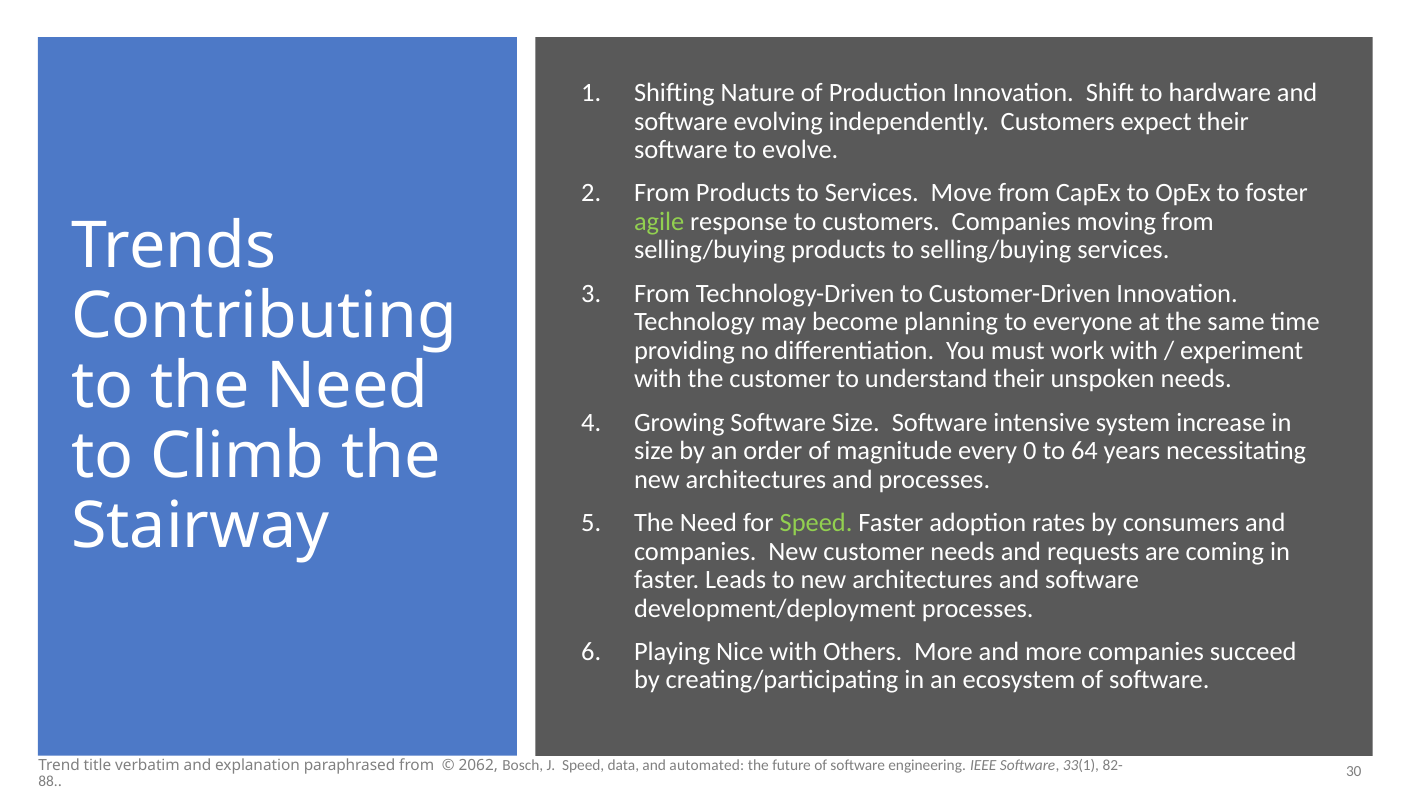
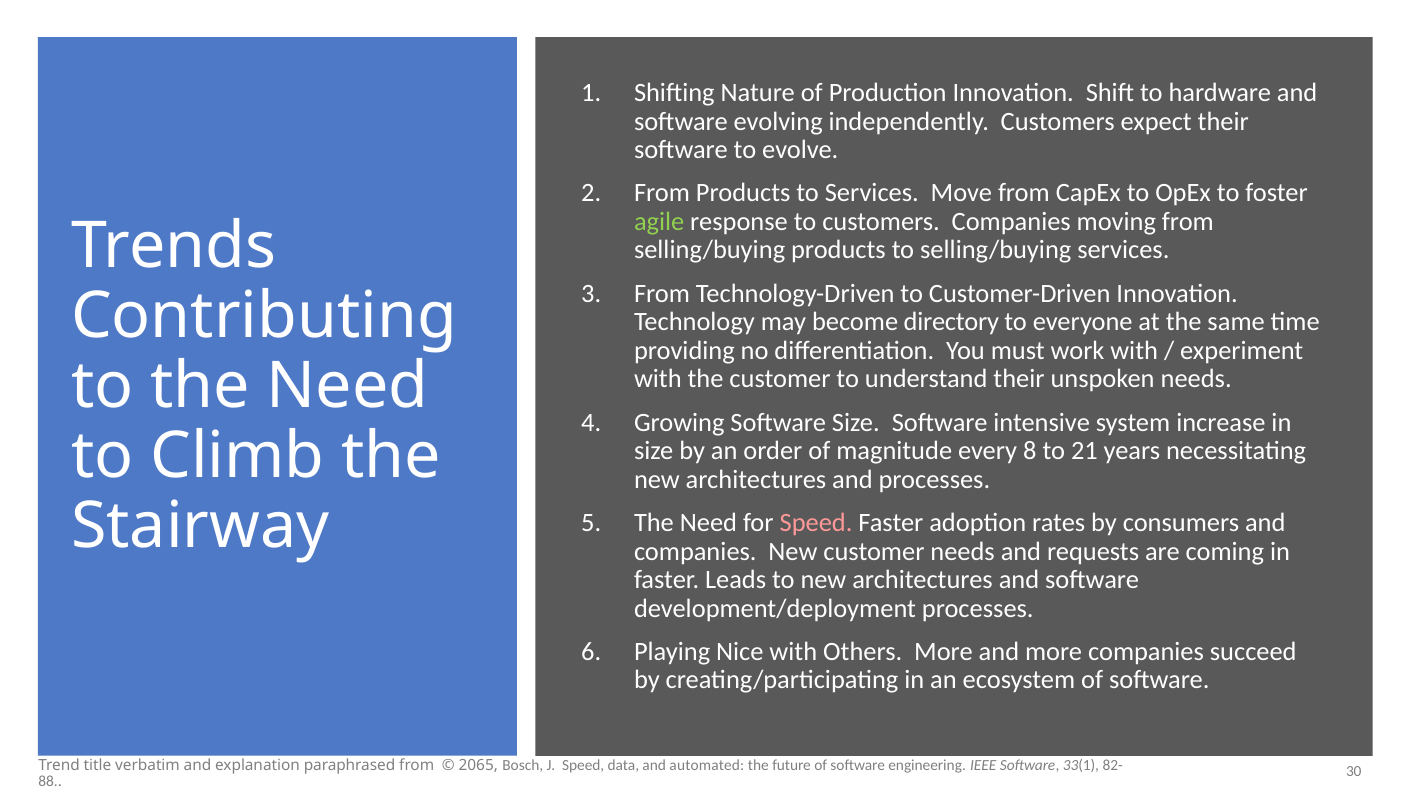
planning: planning -> directory (951, 322)
0: 0 -> 8 (1030, 451)
64: 64 -> 21 (1084, 451)
Speed colour: light green -> pink (816, 523)
2062: 2062 -> 2065 (478, 765)
